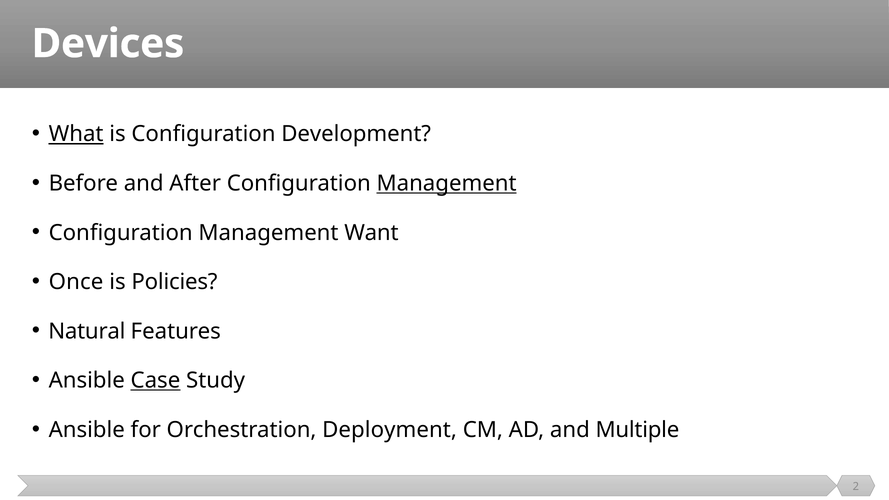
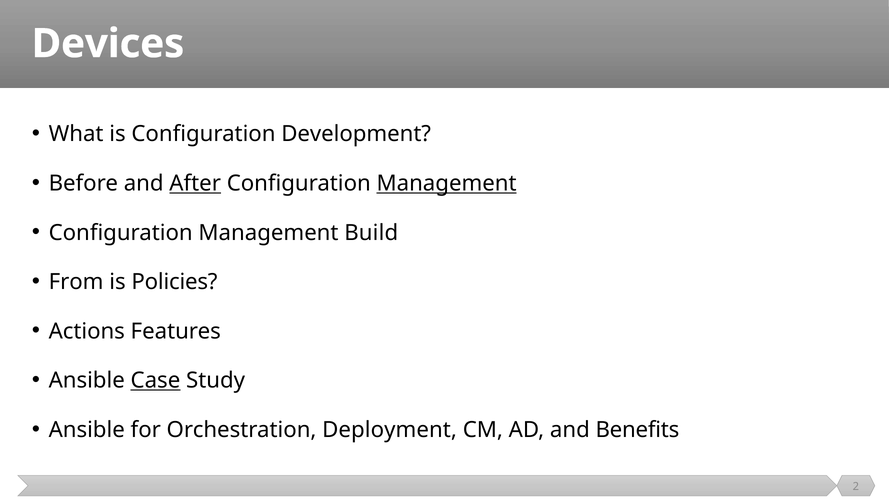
What underline: present -> none (76, 134)
After underline: none -> present (195, 183)
Want: Want -> Build (371, 233)
Once: Once -> From (76, 282)
Natural: Natural -> Actions (87, 331)
Multiple: Multiple -> Benefits (637, 430)
